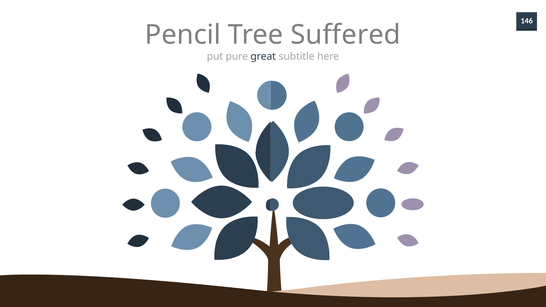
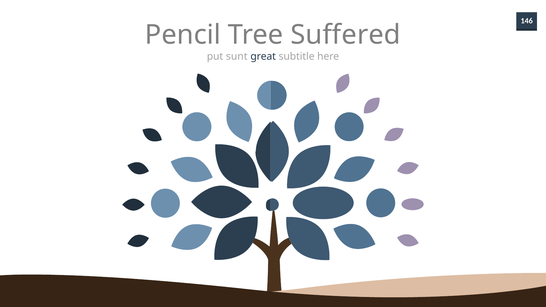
pure: pure -> sunt (237, 57)
